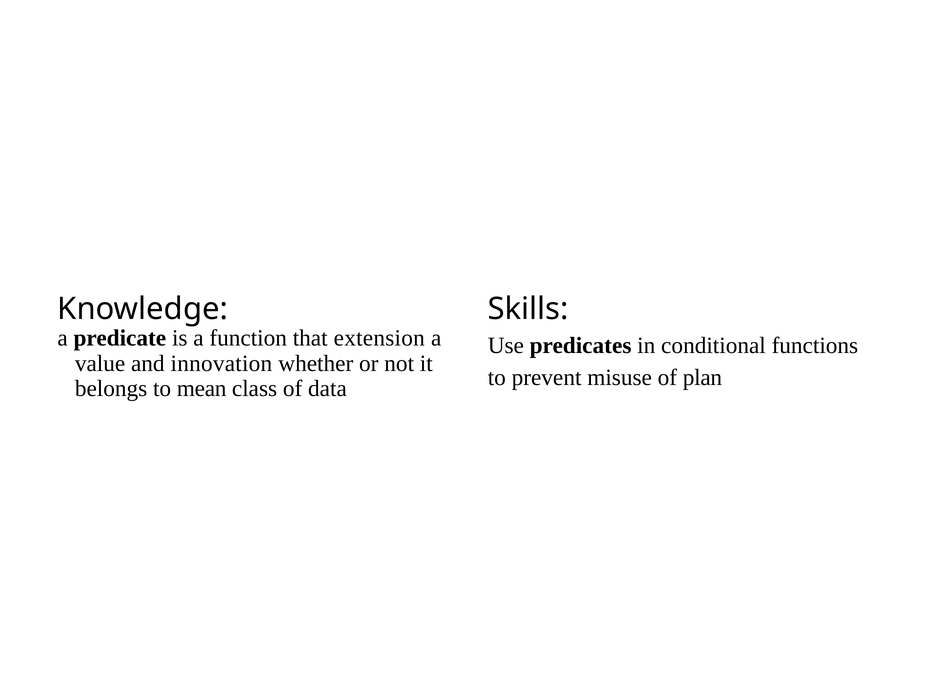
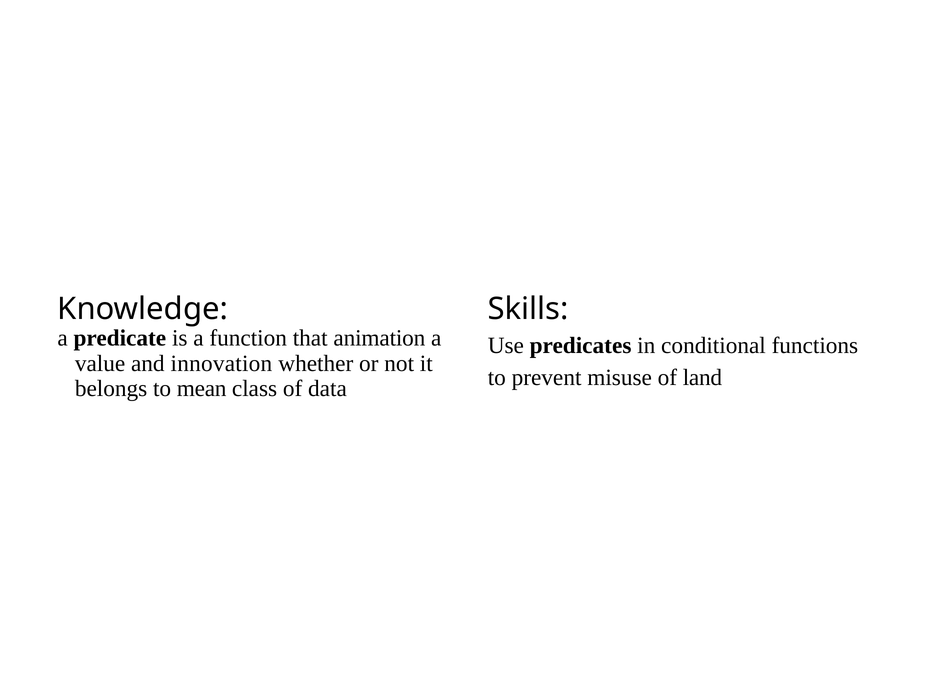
extension: extension -> animation (379, 338)
plan: plan -> land (702, 378)
